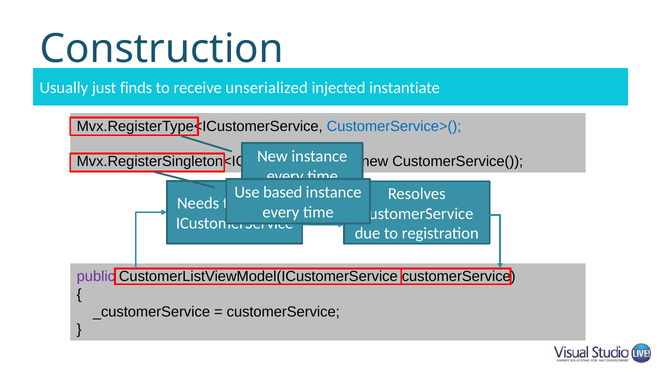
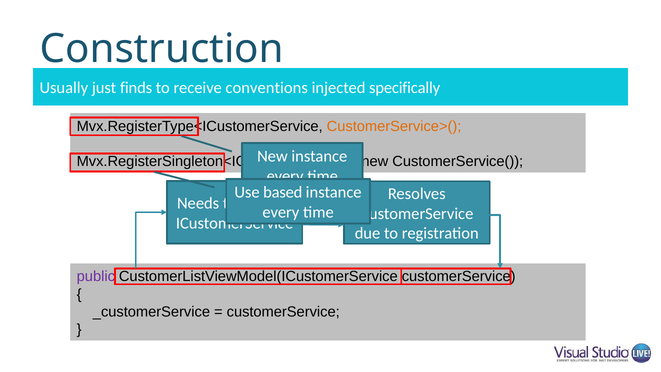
unserialized: unserialized -> conventions (267, 88)
instantiate: instantiate -> specifically (405, 88)
CustomerService>( colour: blue -> orange (394, 126)
